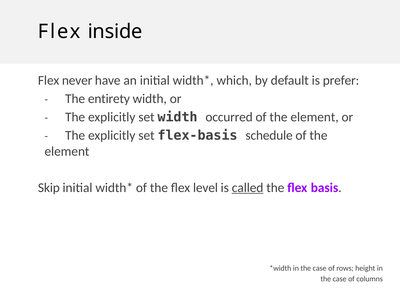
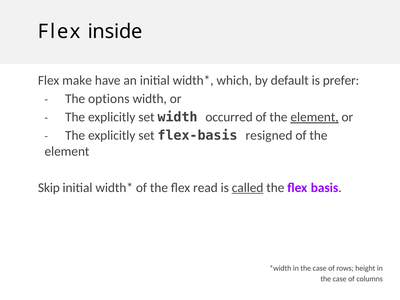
never: never -> make (77, 80)
entirety: entirety -> options (109, 99)
element underline: none -> present (315, 117)
schedule: schedule -> resigned (269, 135)
level: level -> read (205, 188)
